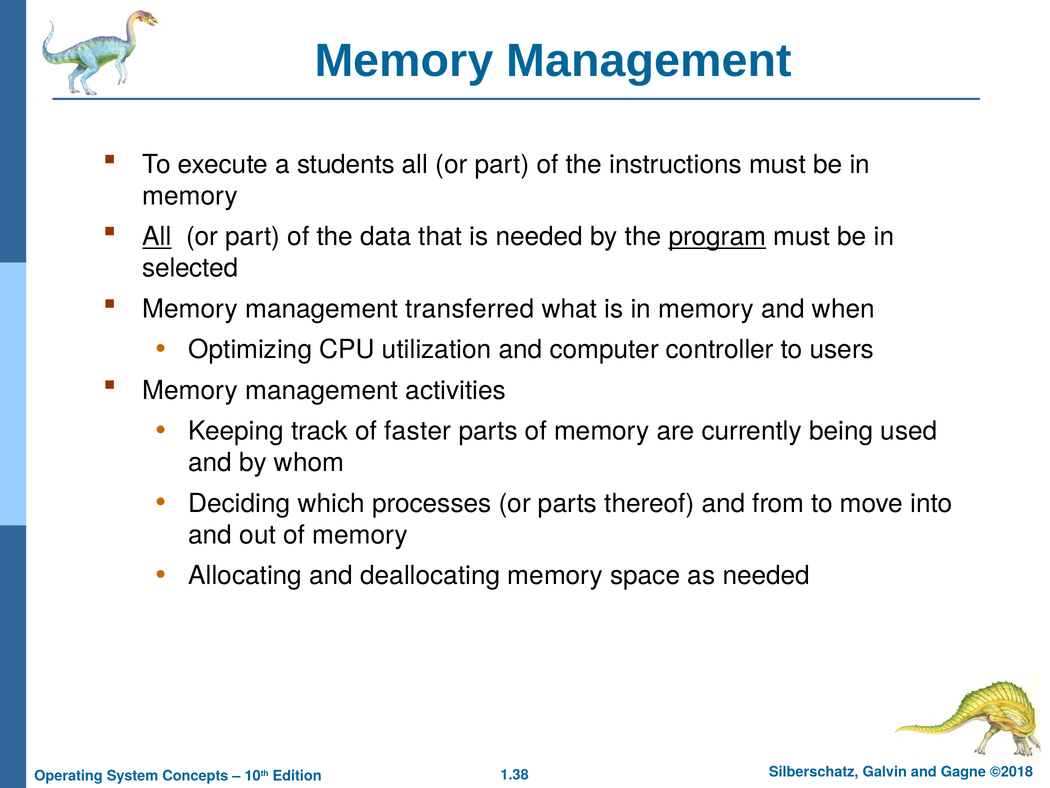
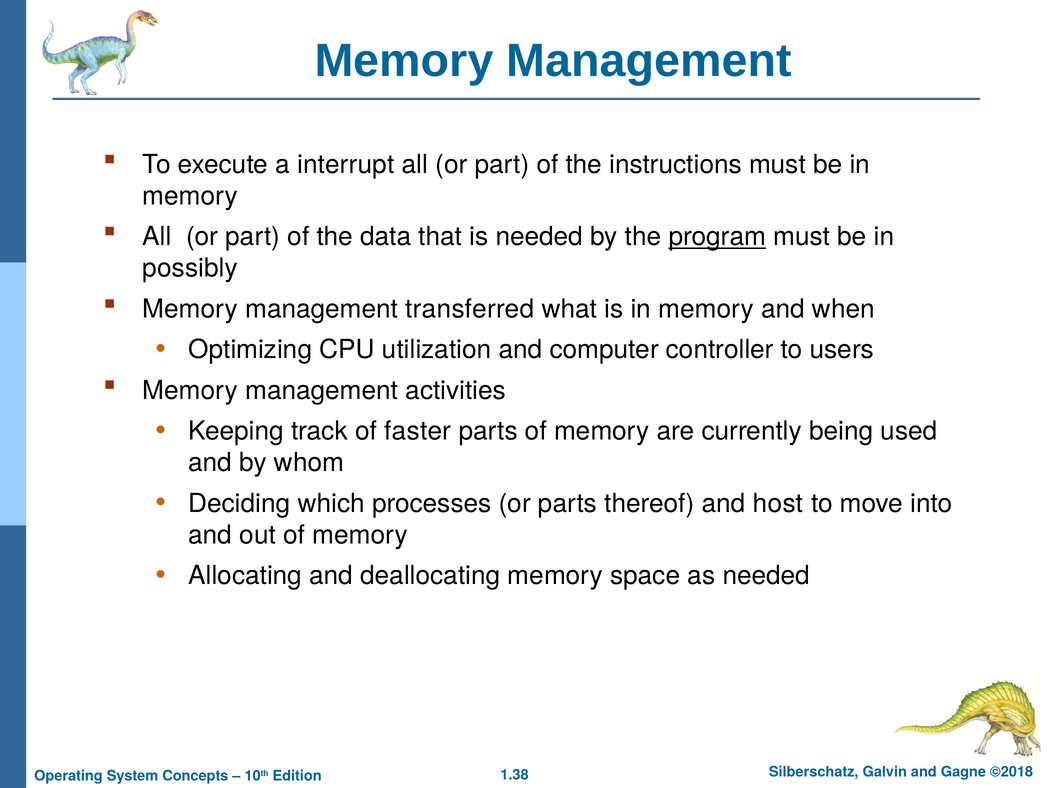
students: students -> interrupt (346, 164)
All underline: present -> none (157, 237)
selected: selected -> possibly (190, 268)
from: from -> host (778, 503)
